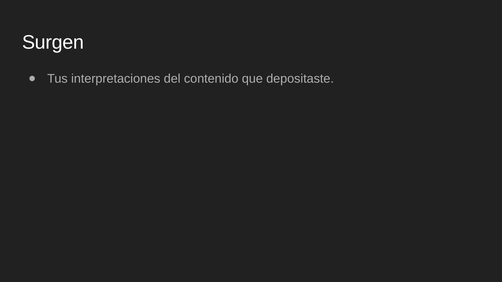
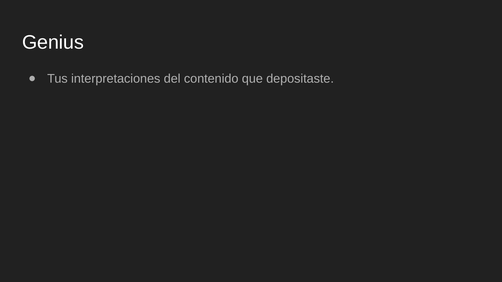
Surgen: Surgen -> Genius (53, 43)
